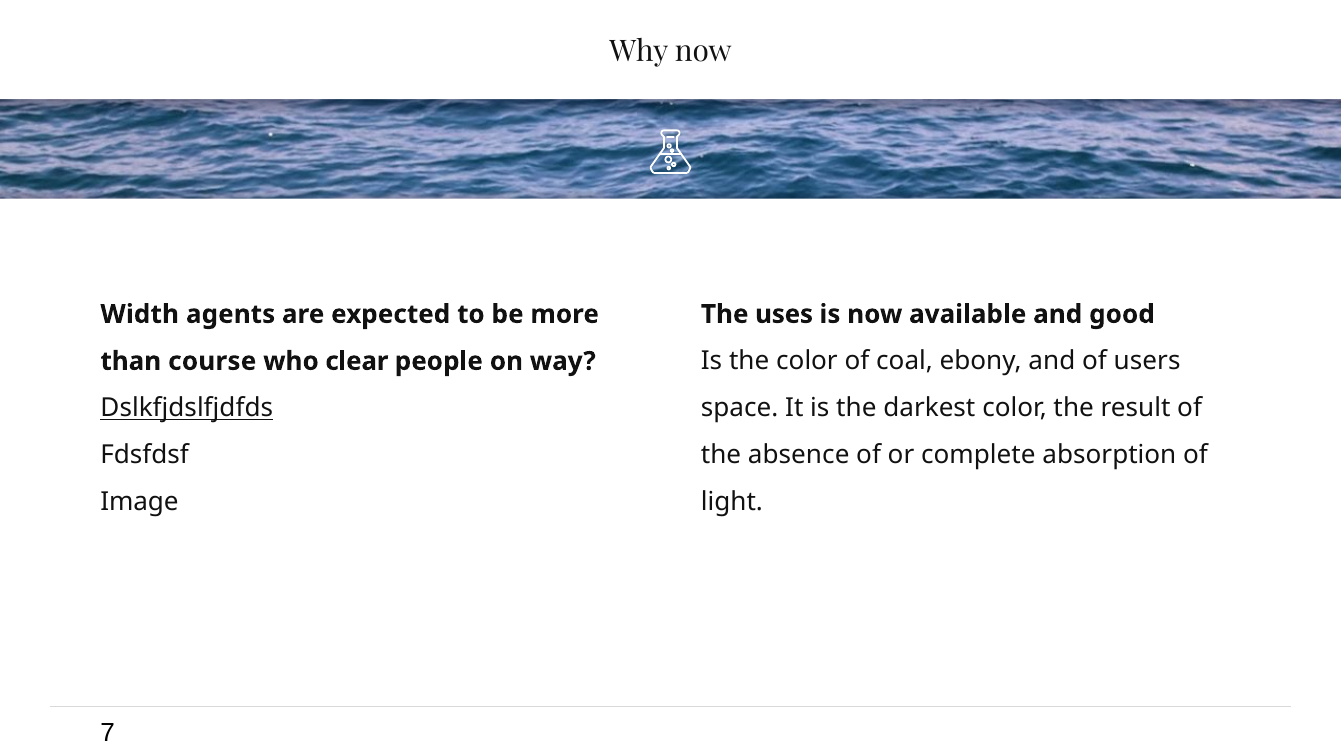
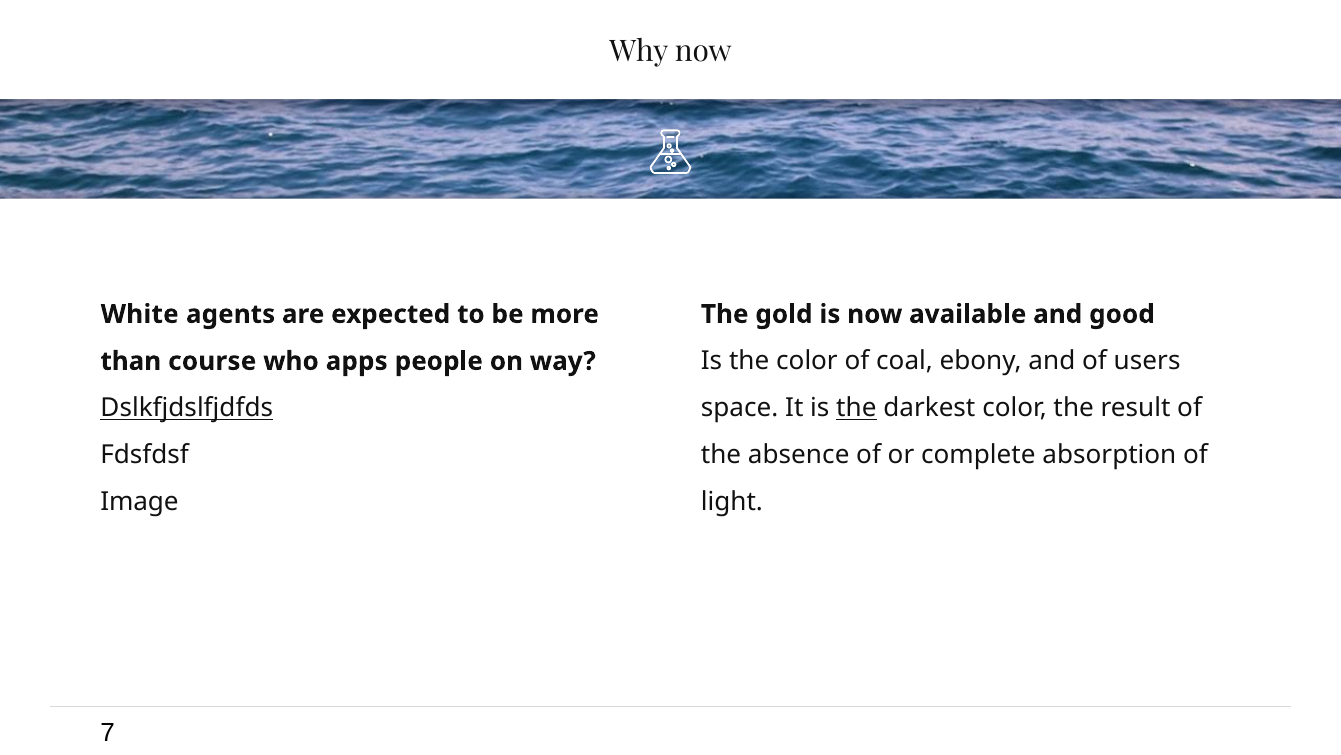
Width: Width -> White (140, 314)
uses: uses -> gold (784, 314)
clear: clear -> apps (357, 361)
the underline: none -> present (856, 408)
